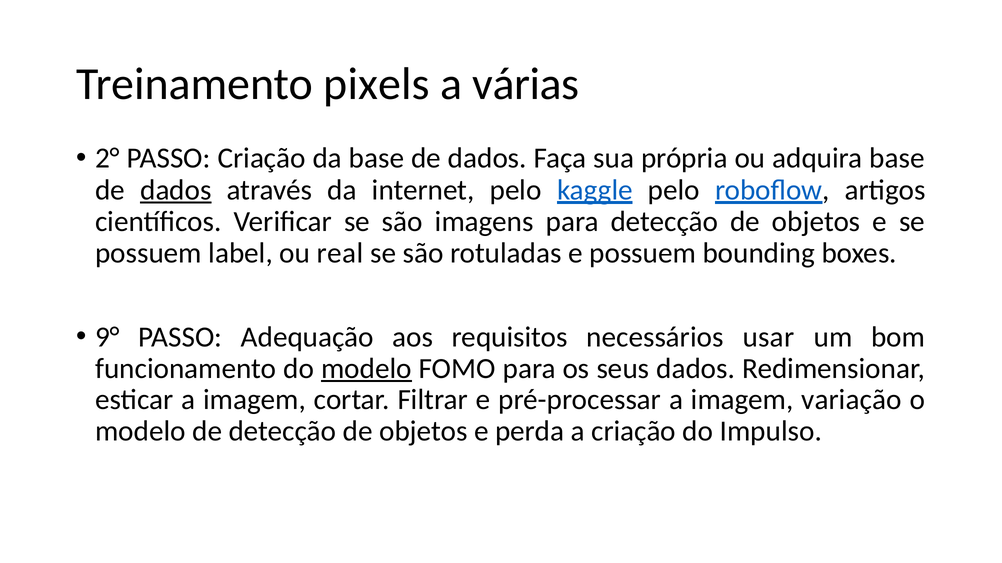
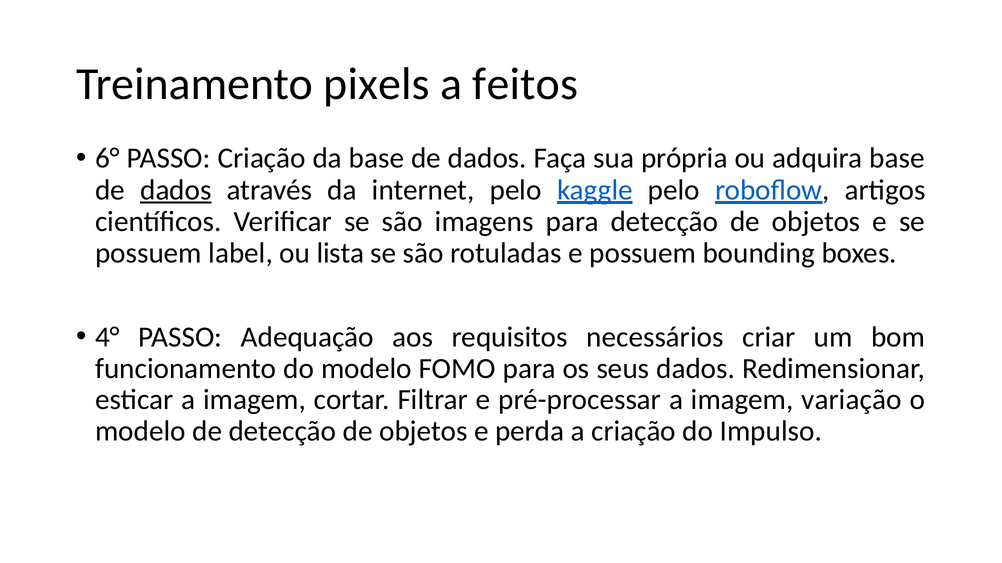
várias: várias -> feitos (525, 84)
2°: 2° -> 6° (108, 158)
real: real -> lista (340, 253)
9°: 9° -> 4° (108, 337)
usar: usar -> criar (769, 337)
modelo underline: present -> none (366, 369)
